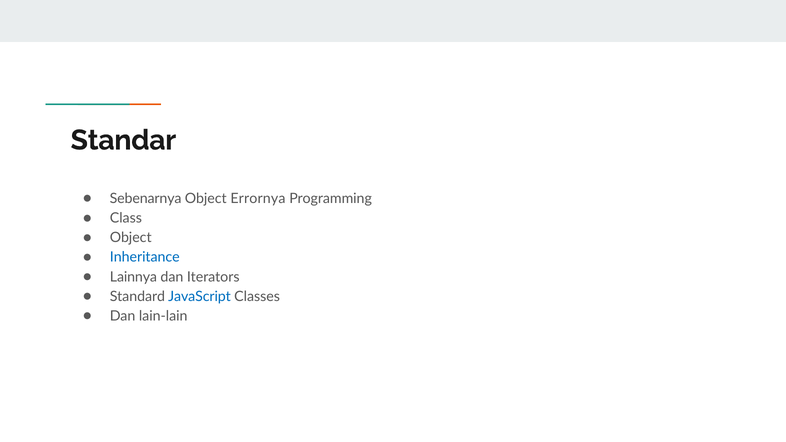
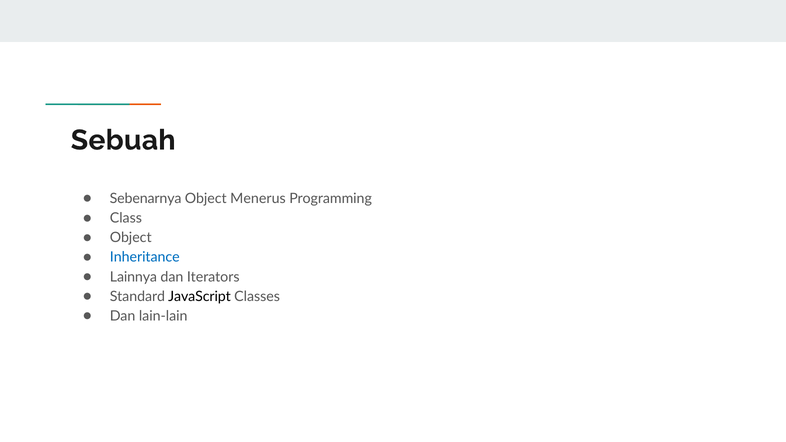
Standar: Standar -> Sebuah (123, 140)
Errornya: Errornya -> Menerus (258, 199)
JavaScript colour: blue -> black (199, 297)
